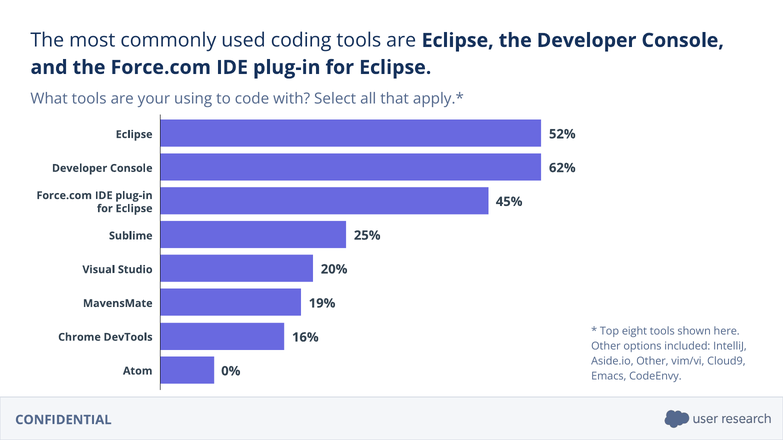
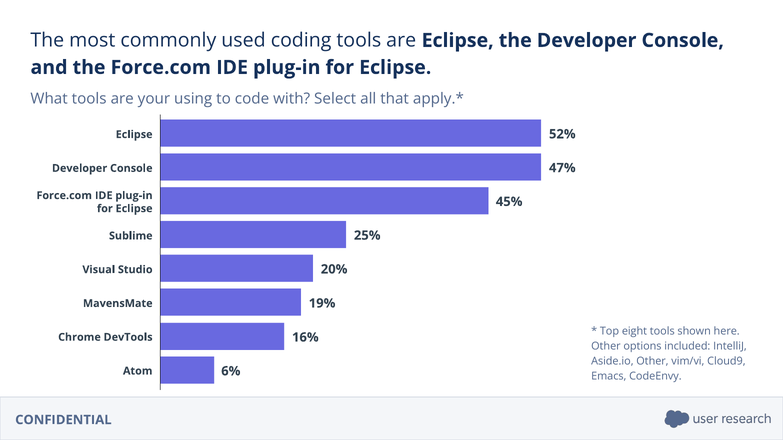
62%: 62% -> 47% (562, 168)
0%: 0% -> 6% (231, 371)
